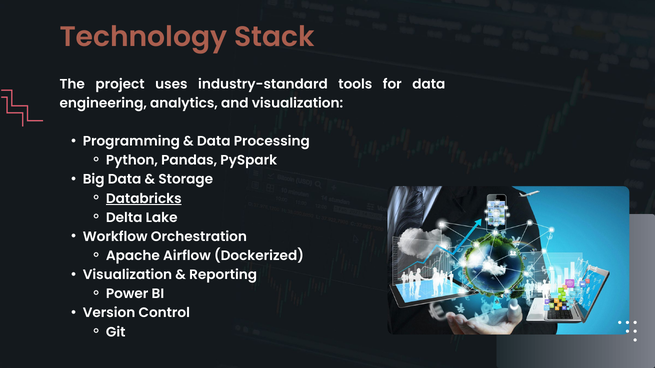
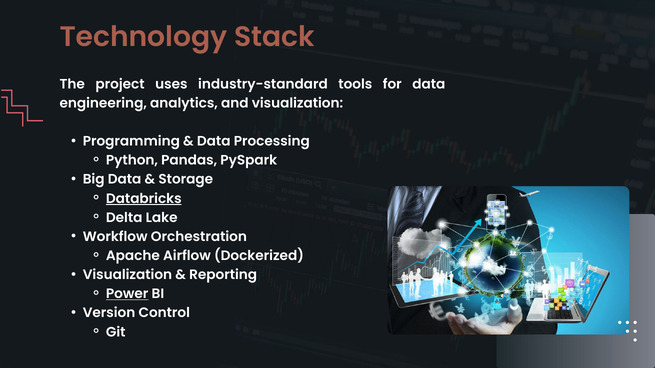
Power underline: none -> present (127, 294)
